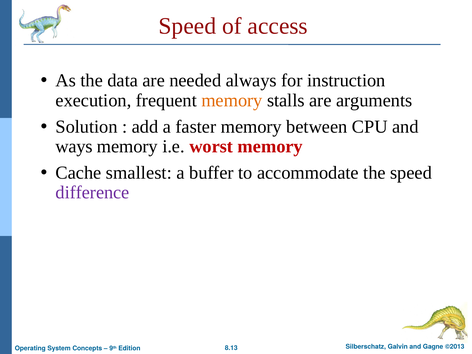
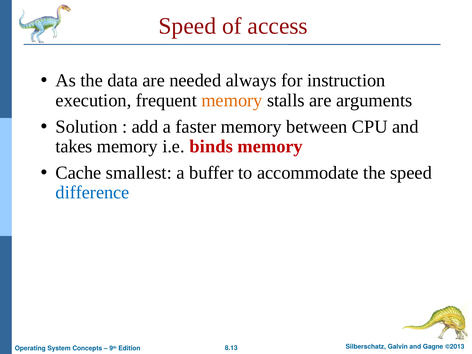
ways: ways -> takes (74, 146)
worst: worst -> binds (211, 146)
difference colour: purple -> blue (93, 193)
